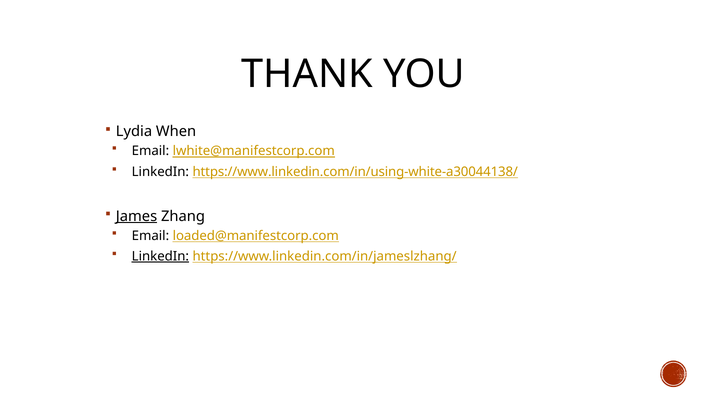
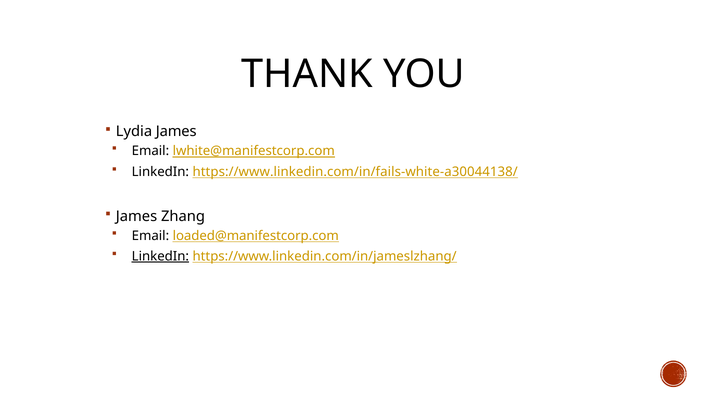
Lydia When: When -> James (176, 132)
https://www.linkedin.com/in/using-white-a30044138/: https://www.linkedin.com/in/using-white-a30044138/ -> https://www.linkedin.com/in/fails-white-a30044138/ (355, 172)
James underline: present -> none (137, 216)
